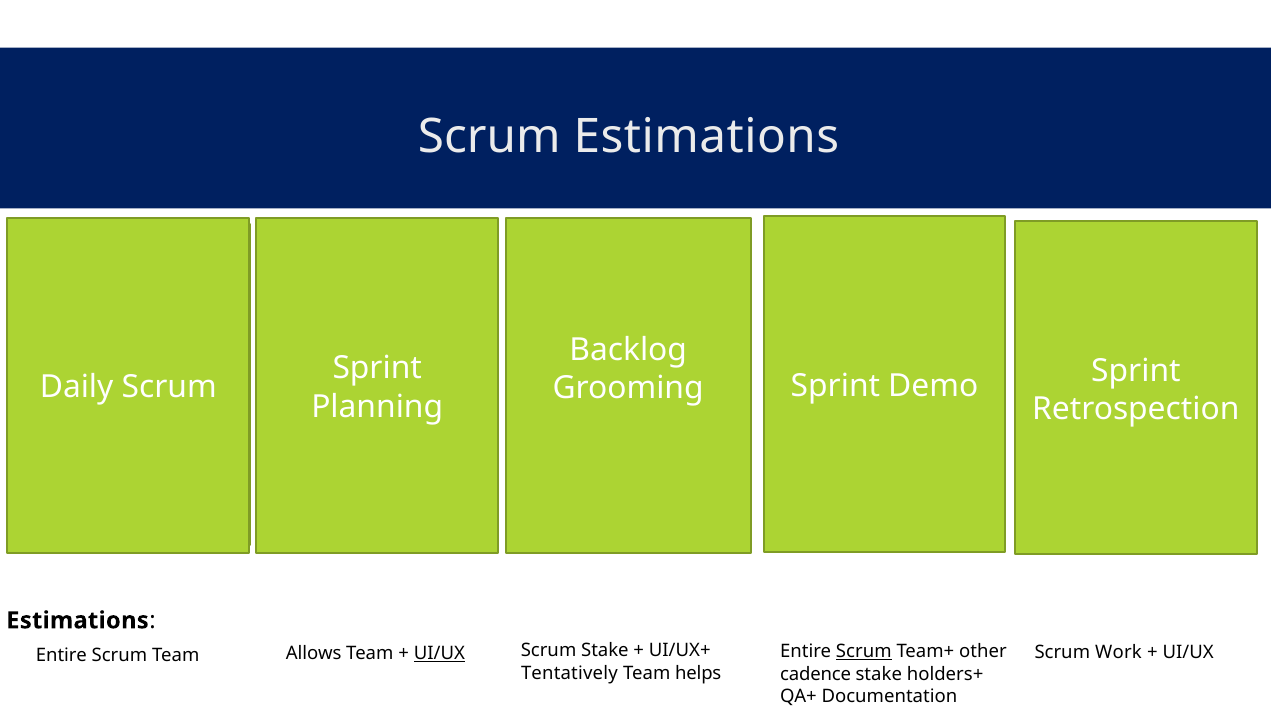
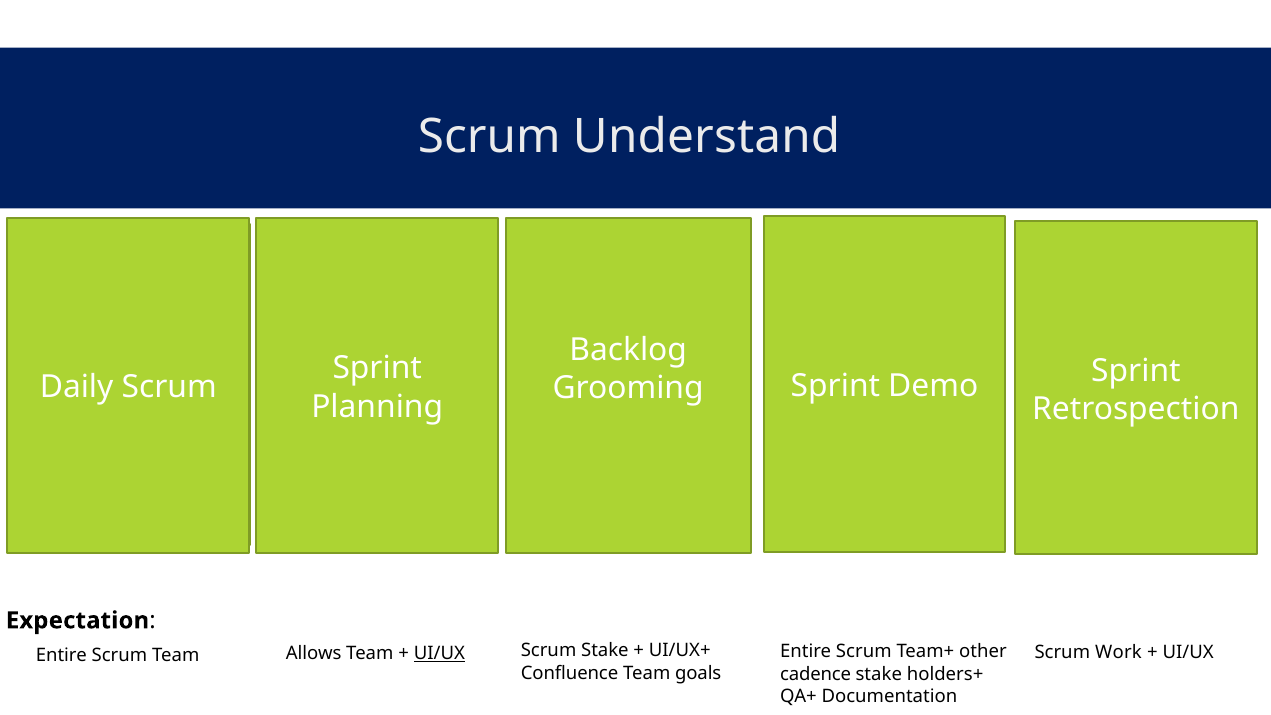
Scrum Estimations: Estimations -> Understand (707, 136)
Estimations: Estimations -> Expectation (77, 620)
Scrum underline: present -> none (864, 652)
Tentatively: Tentatively -> Confluence (570, 673)
Team helps: helps -> goals (698, 673)
